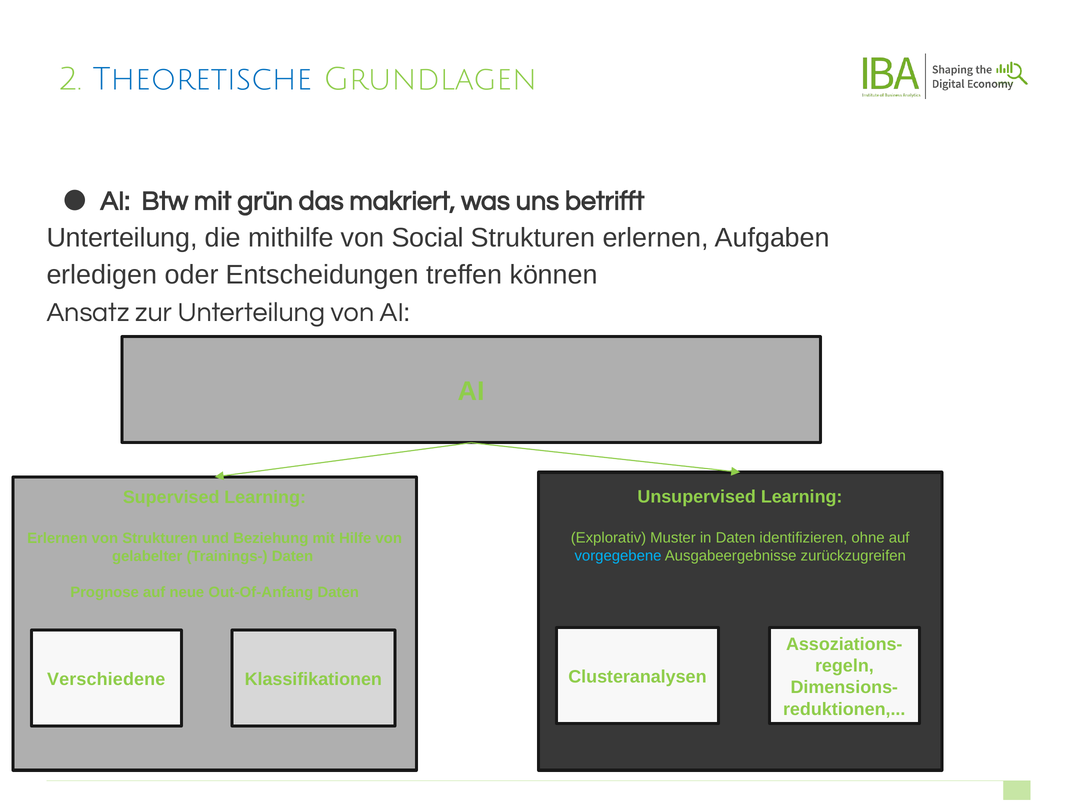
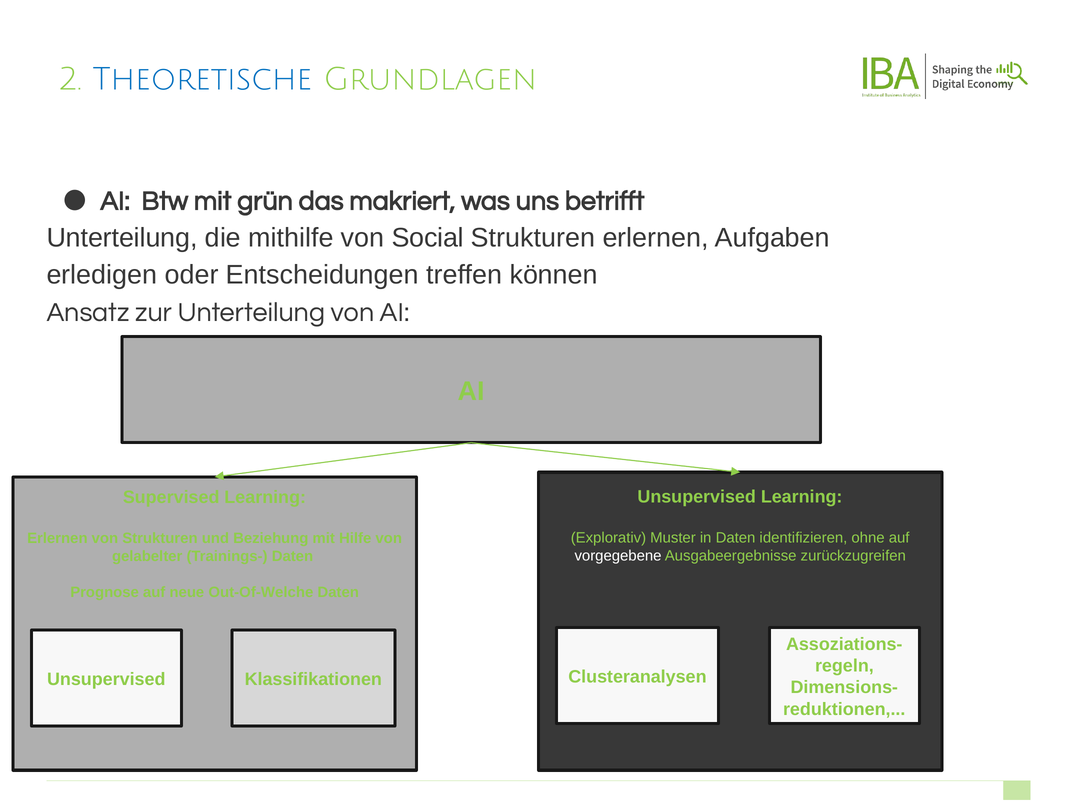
vorgegebene colour: light blue -> white (618, 556)
Out-Of-Anfang: Out-Of-Anfang -> Out-Of-Welche (261, 592)
Verschiedene: Verschiedene -> Unsupervised (106, 679)
